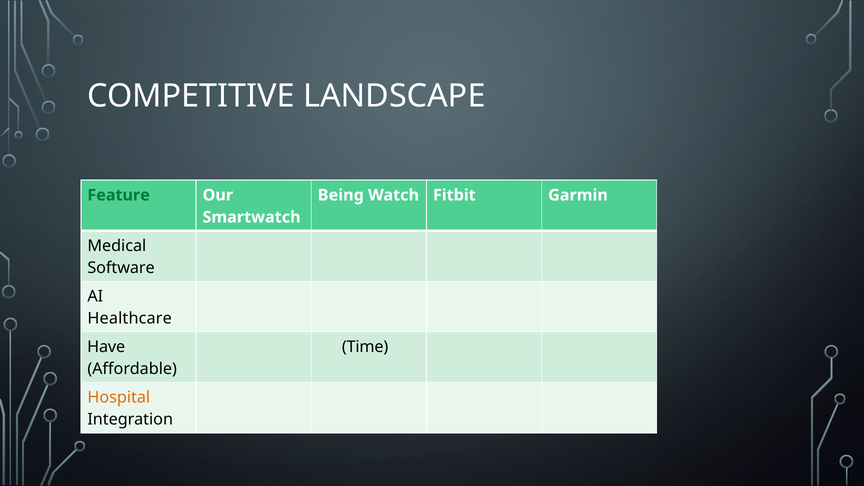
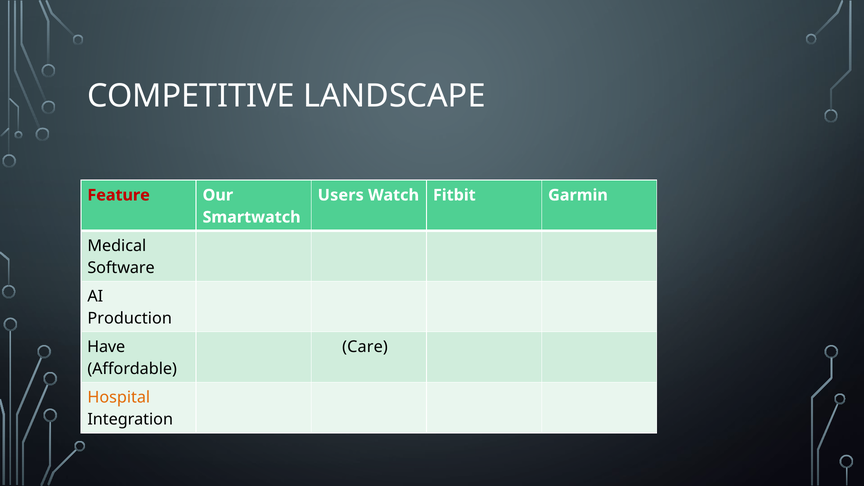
Feature colour: green -> red (119, 195)
Being: Being -> Users (341, 195)
Healthcare: Healthcare -> Production (130, 318)
Time: Time -> Care (365, 347)
